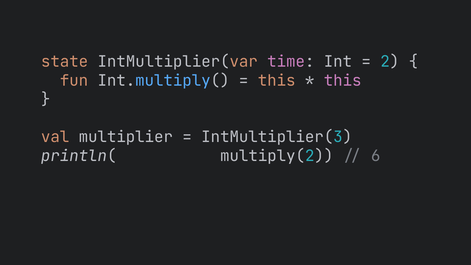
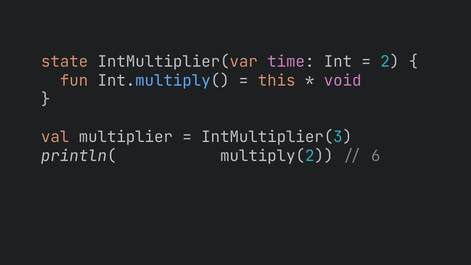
this: this -> void (343, 81)
